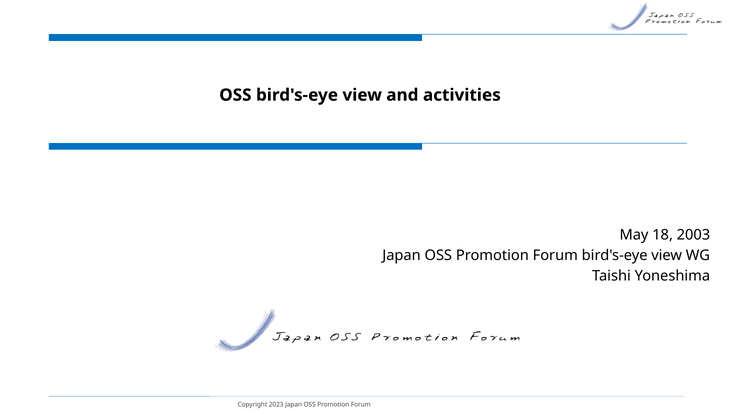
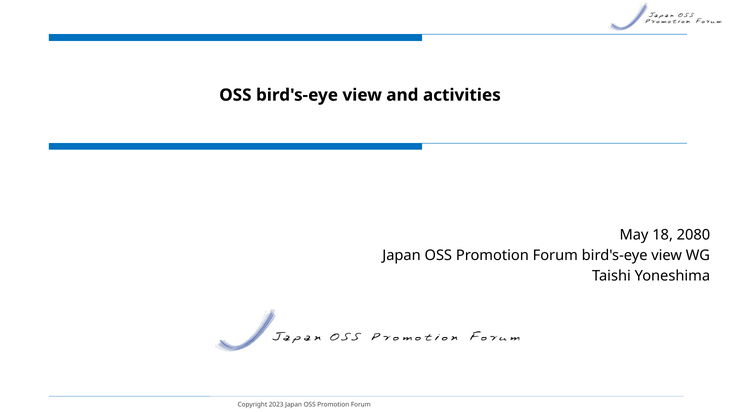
2003: 2003 -> 2080 (693, 235)
